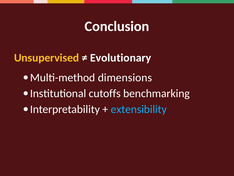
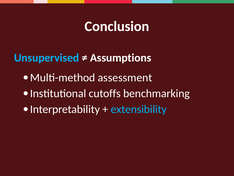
Unsupervised colour: yellow -> light blue (47, 58)
Evolutionary: Evolutionary -> Assumptions (121, 58)
dimensions: dimensions -> assessment (125, 77)
